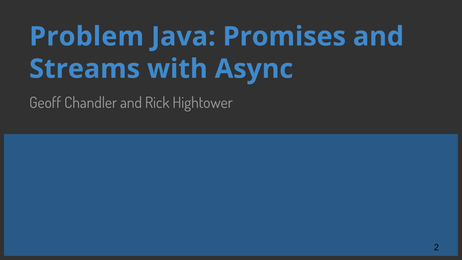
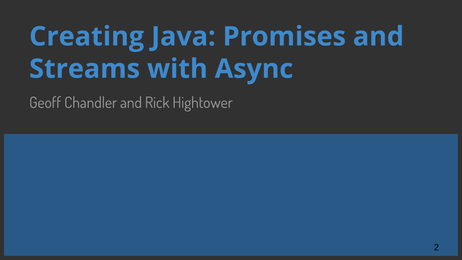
Problem: Problem -> Creating (87, 37)
